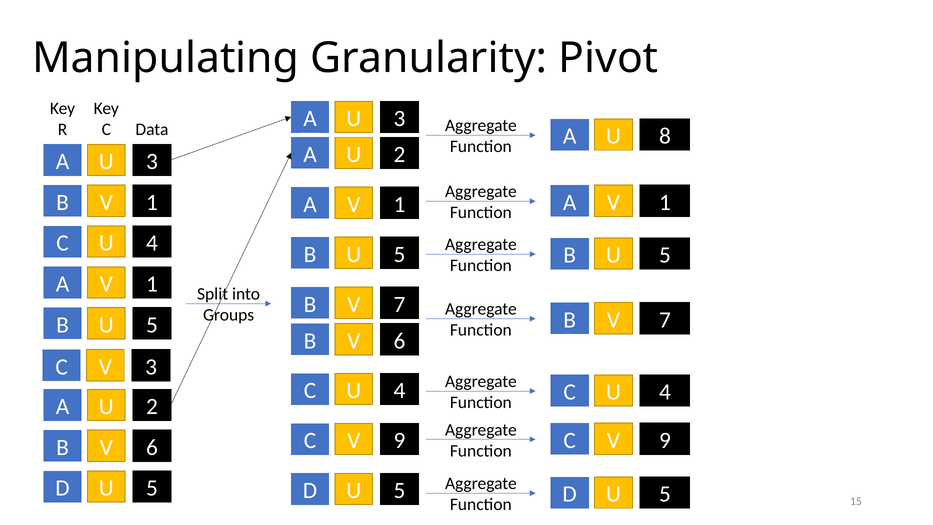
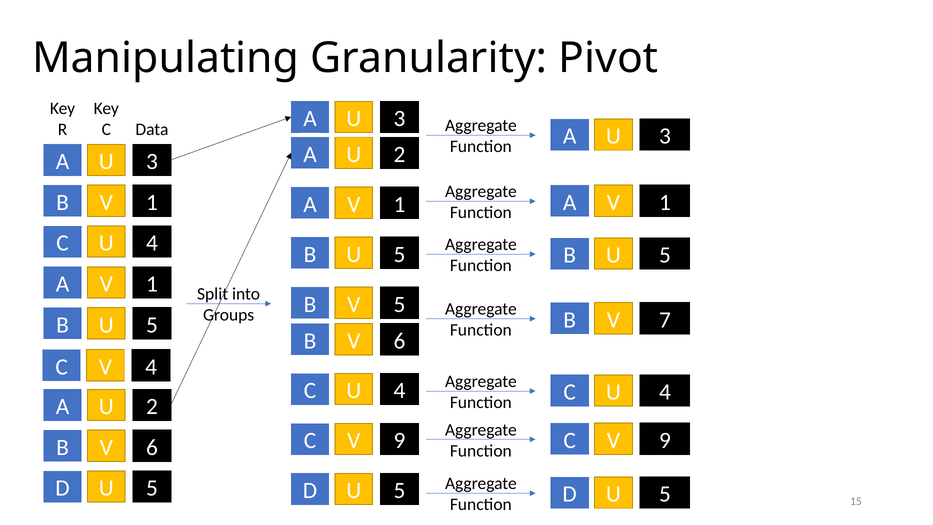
Function A 8: 8 -> 3 (665, 136)
7: 7 -> 5 (399, 304)
3: 3 -> 4 (151, 367)
